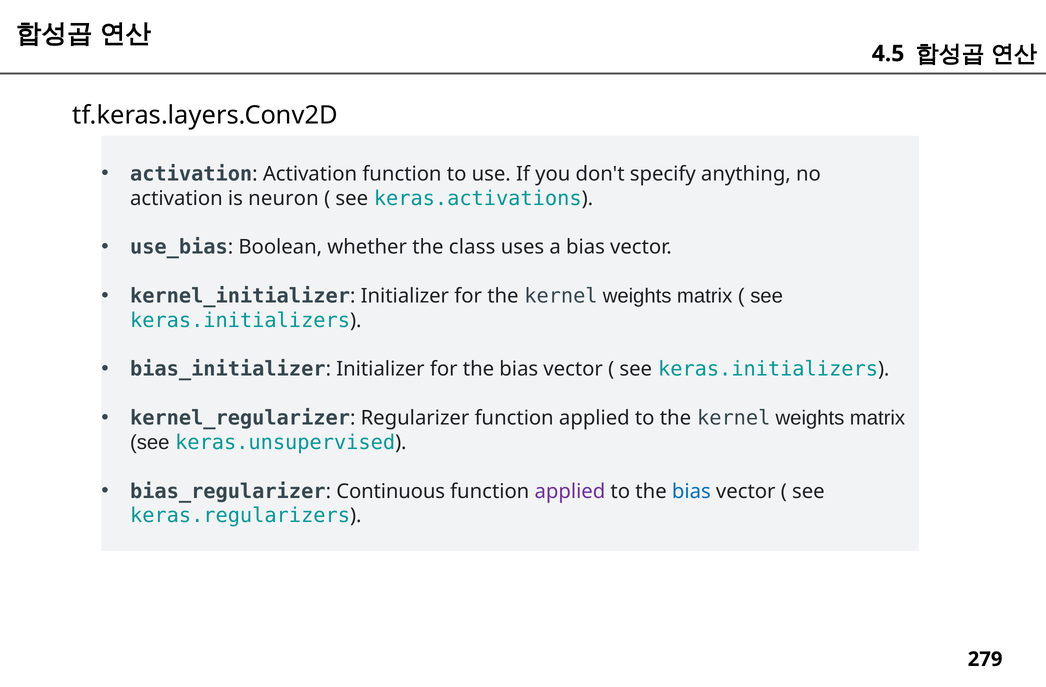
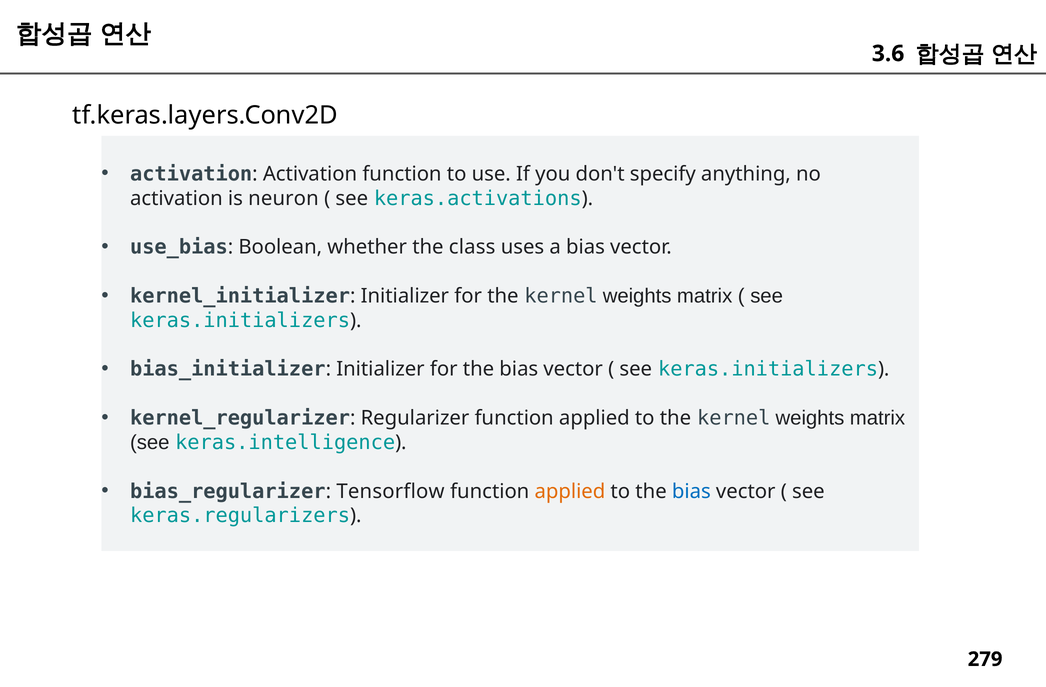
4.5: 4.5 -> 3.6 (888, 54)
keras.unsupervised: keras.unsupervised -> keras.intelligence (285, 443)
Continuous: Continuous -> Tensorflow (391, 491)
applied colour: purple -> orange (570, 491)
